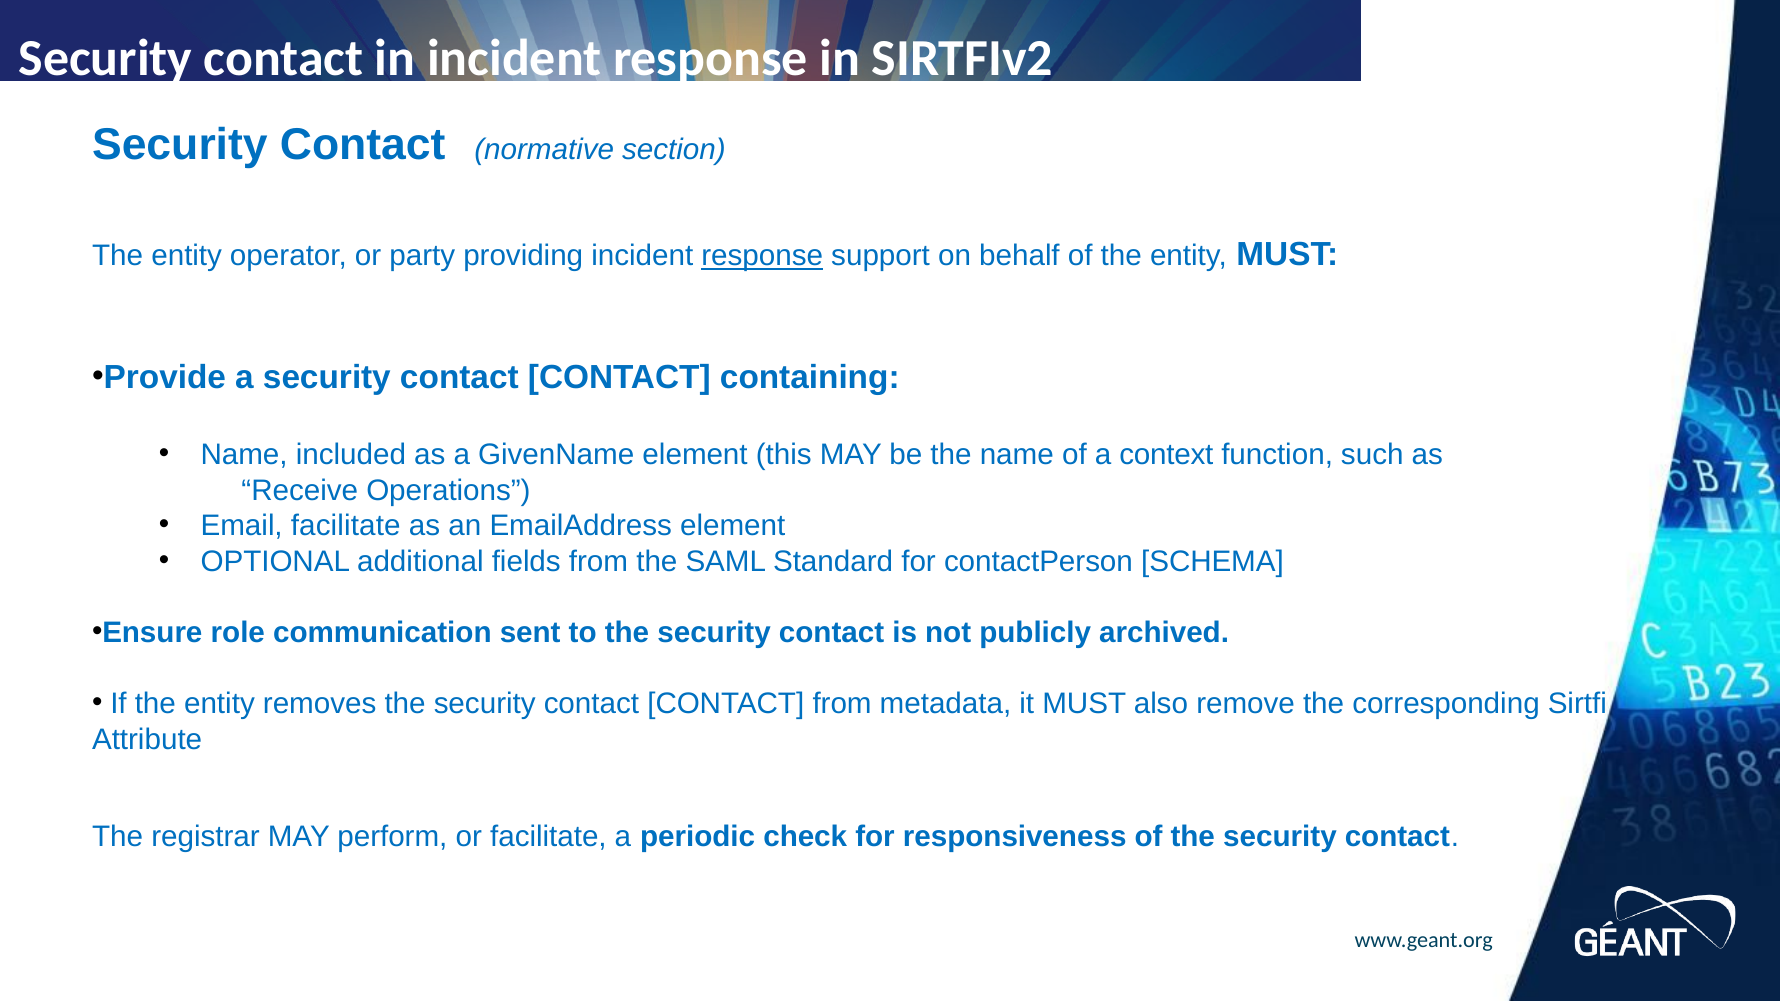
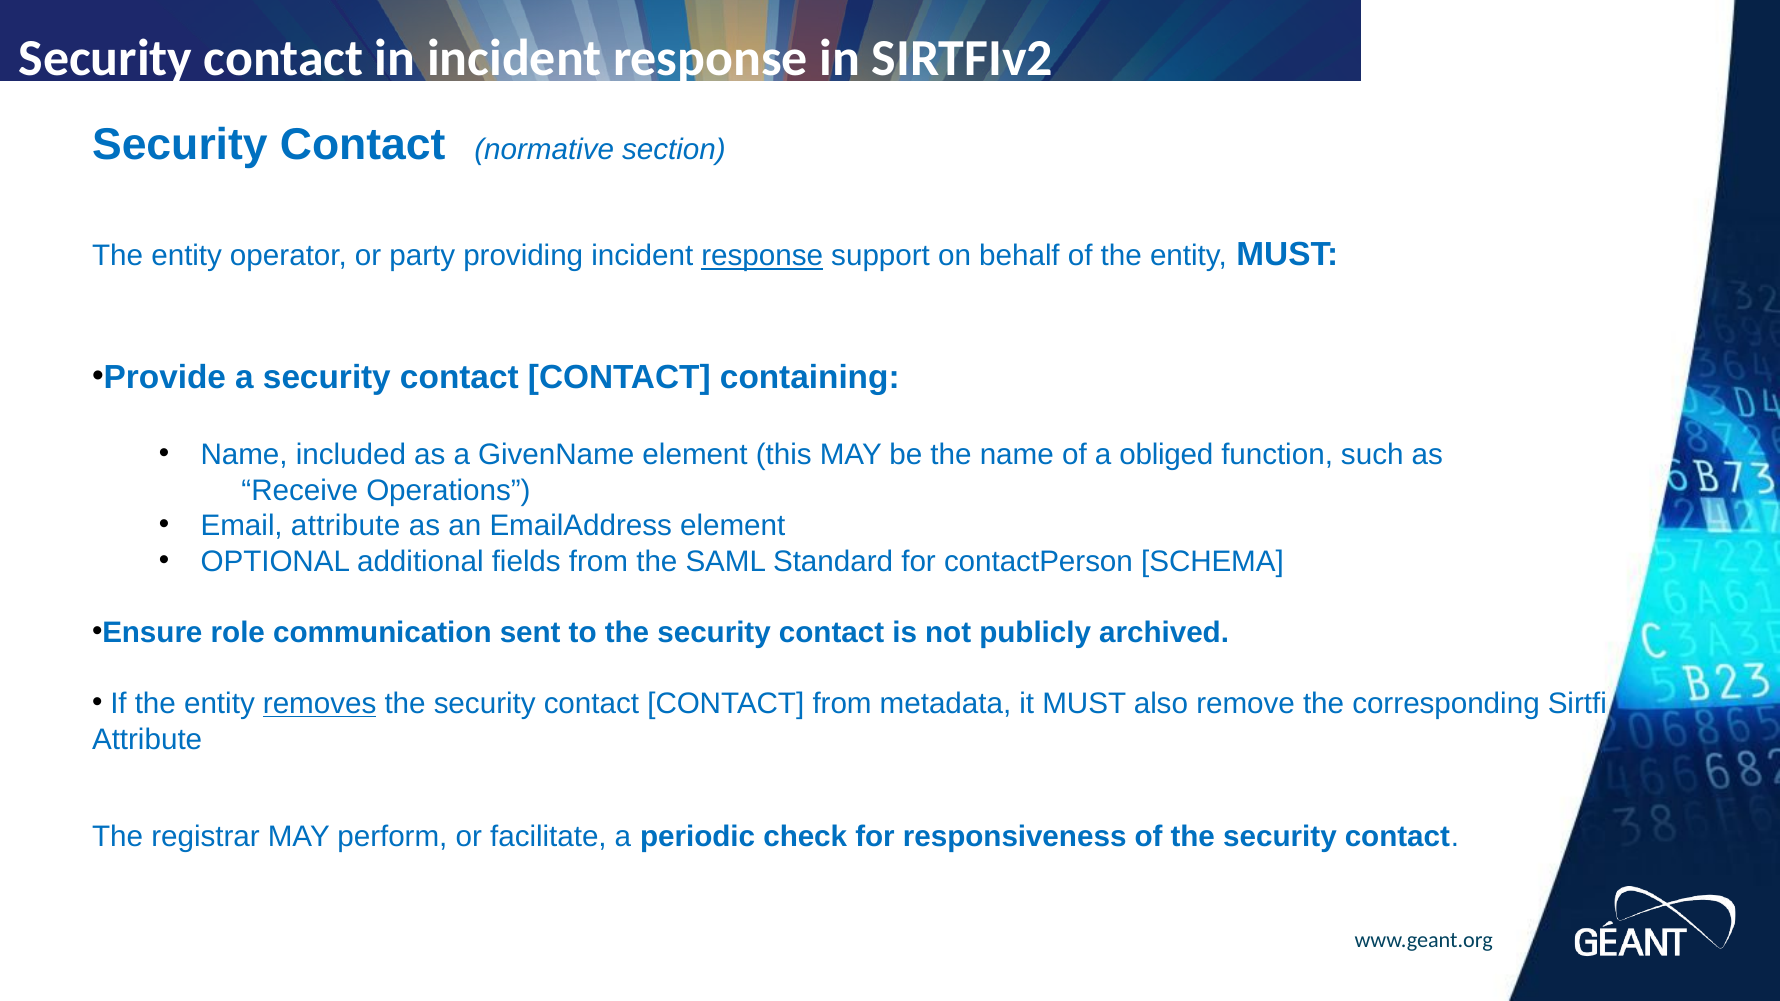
context: context -> obliged (1166, 455)
Email facilitate: facilitate -> attribute (346, 526)
removes underline: none -> present (320, 704)
